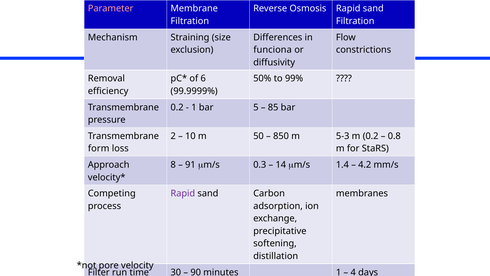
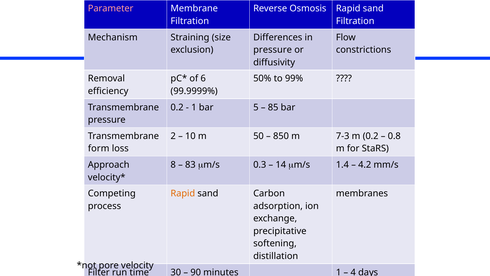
funciona: funciona -> pressure (273, 50)
5-3: 5-3 -> 7-3 (343, 136)
91: 91 -> 83 (190, 165)
Rapid colour: purple -> orange (183, 193)
